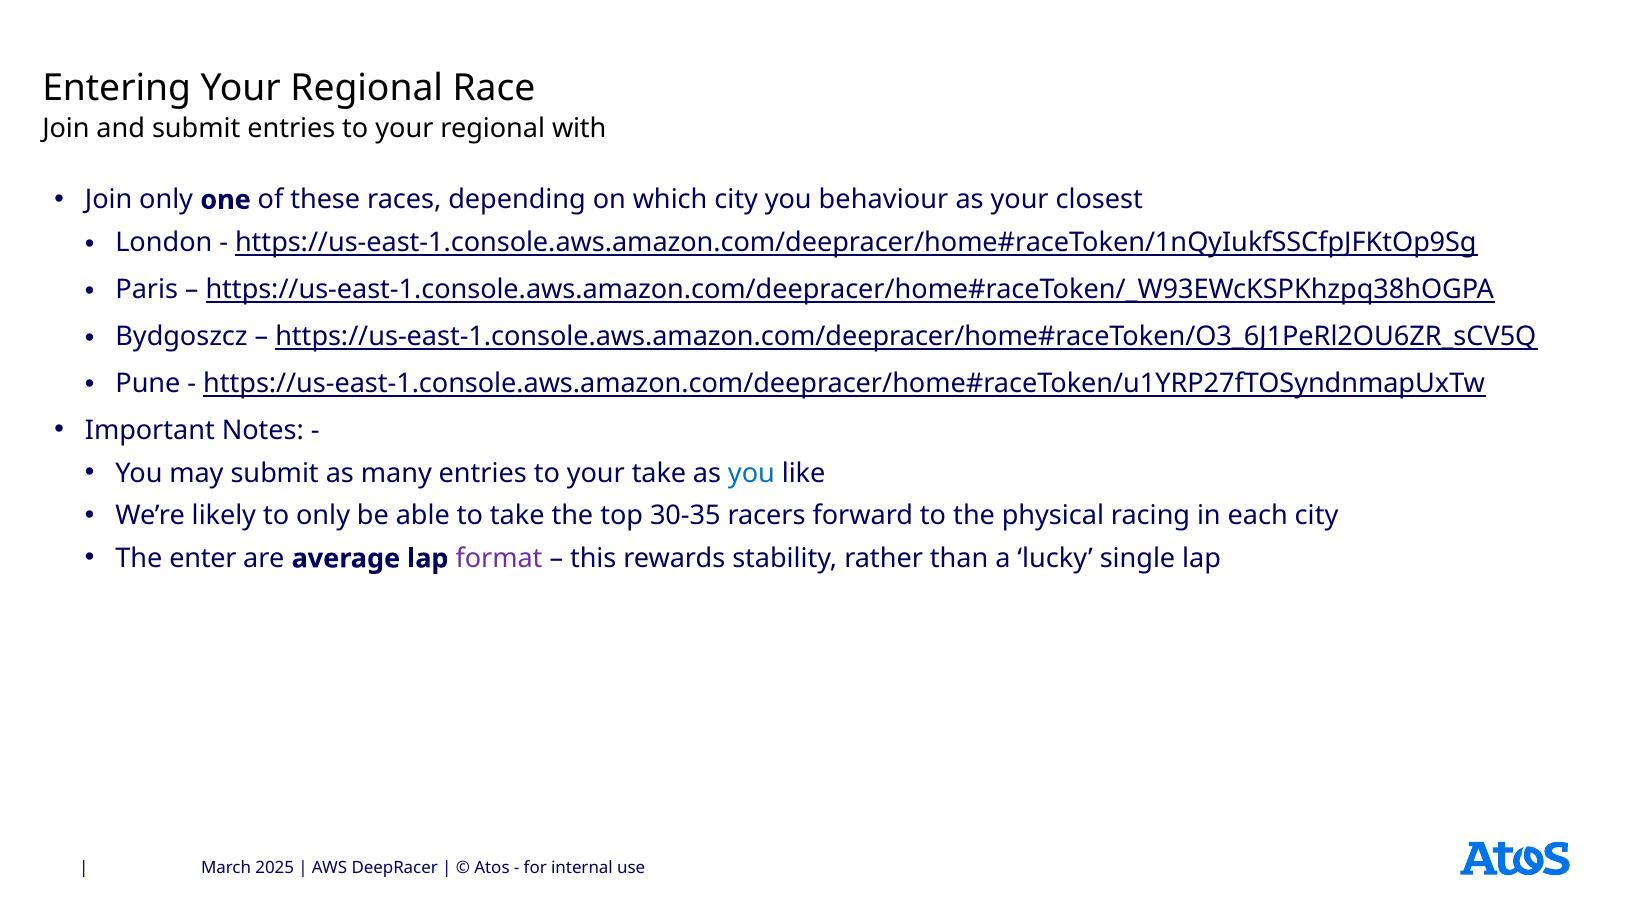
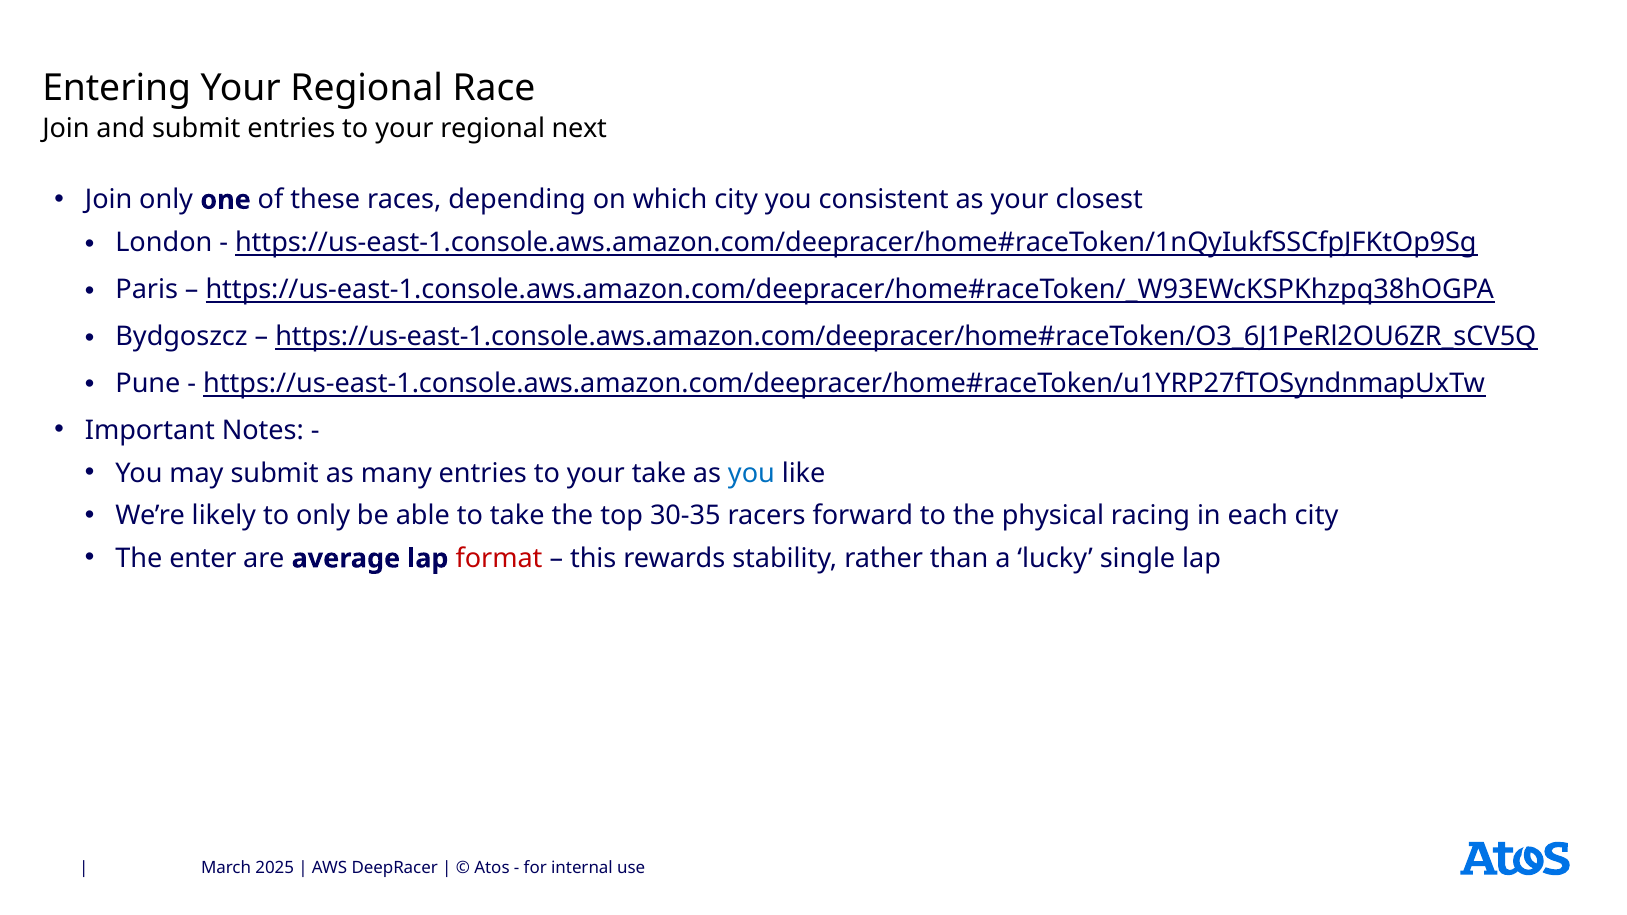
with: with -> next (579, 129)
behaviour: behaviour -> consistent (884, 200)
format colour: purple -> red (499, 559)
